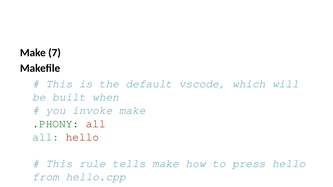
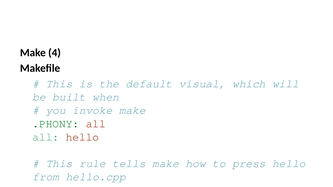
7: 7 -> 4 (55, 53)
vscode: vscode -> visual (202, 84)
